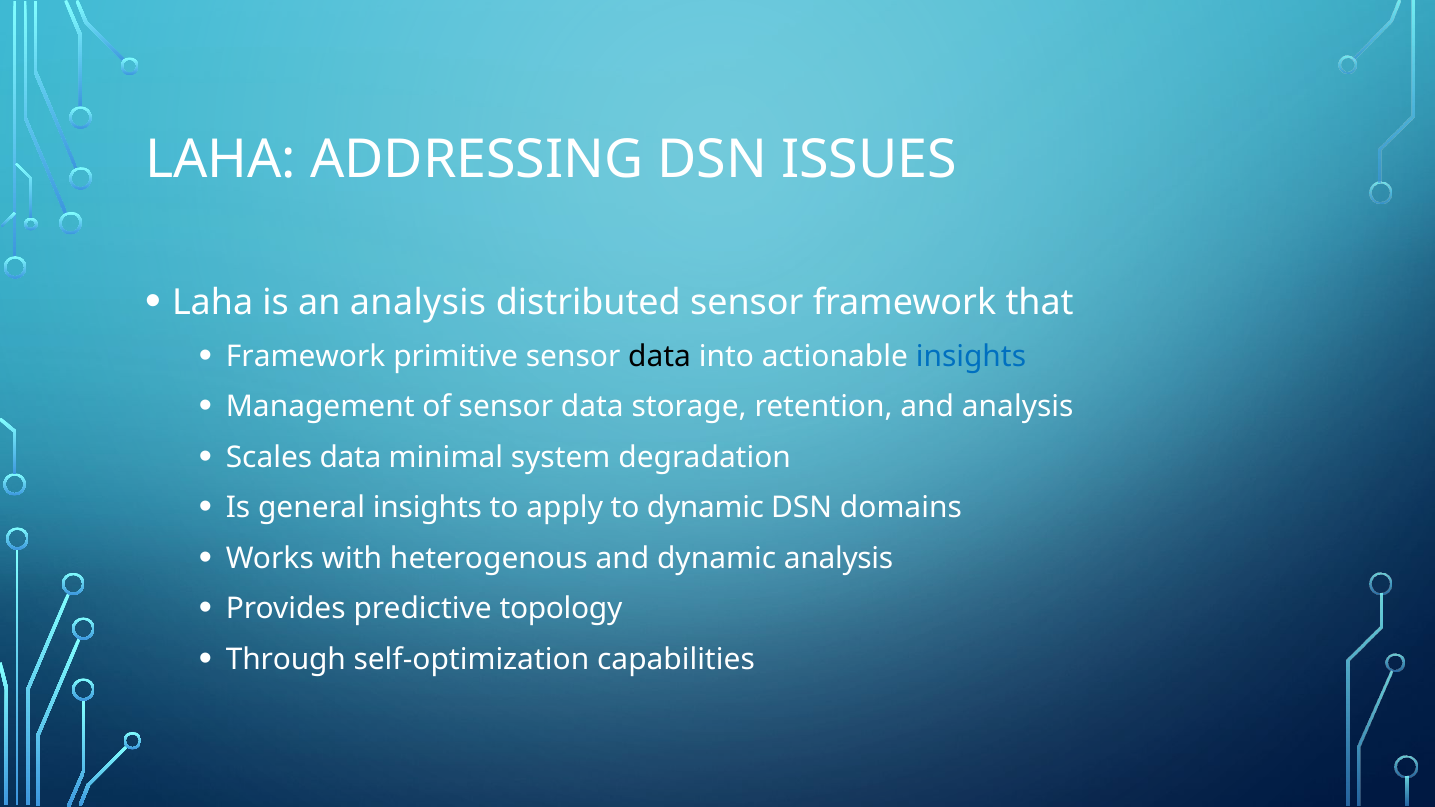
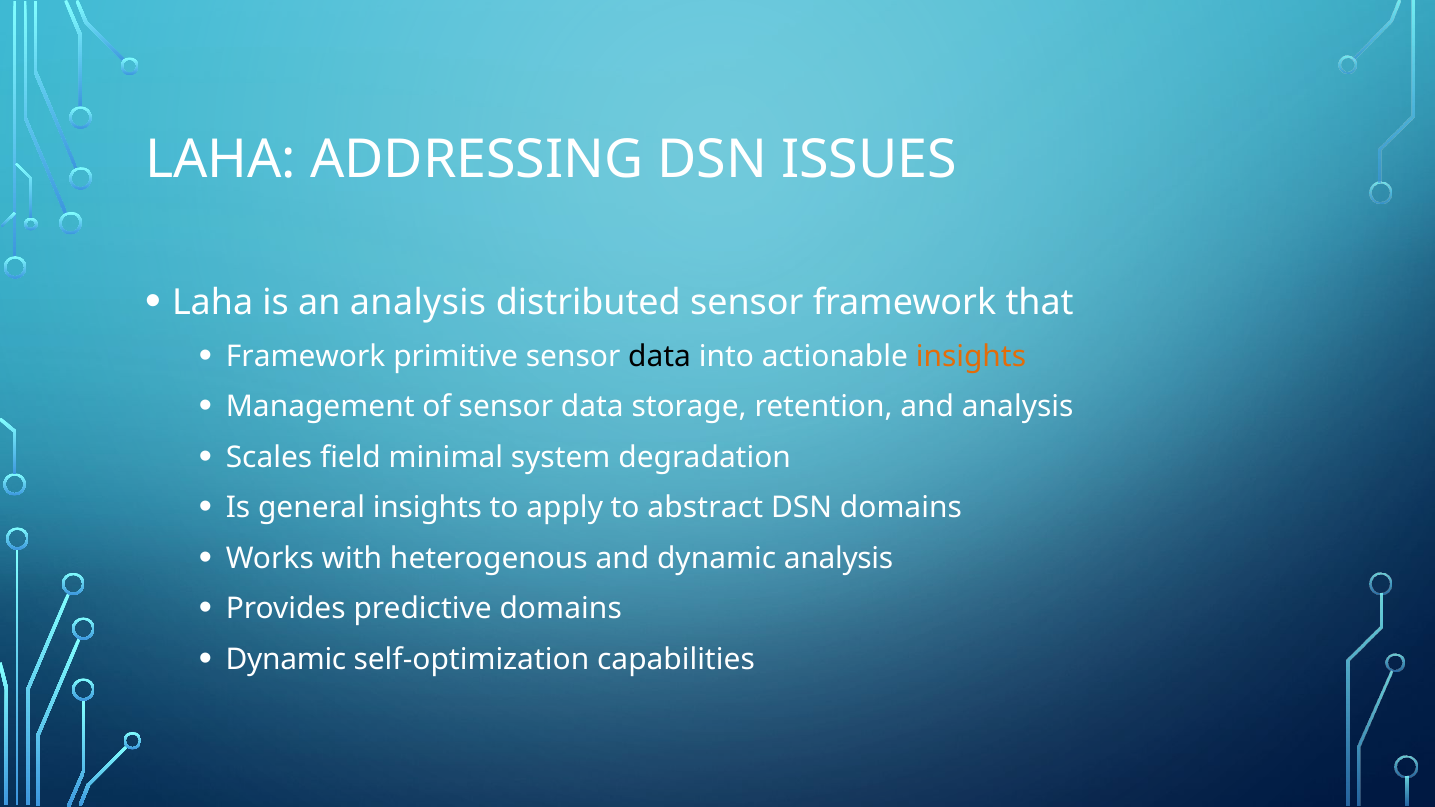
insights colour: blue -> orange (971, 356)
Scales data: data -> field (350, 457)
to dynamic: dynamic -> abstract (705, 508)
predictive topology: topology -> domains (561, 609)
Through: Through -> Dynamic (286, 660)
